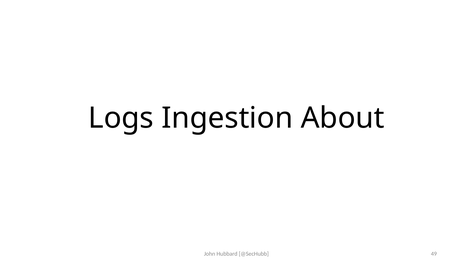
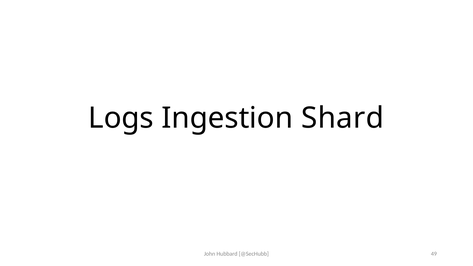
About: About -> Shard (343, 118)
